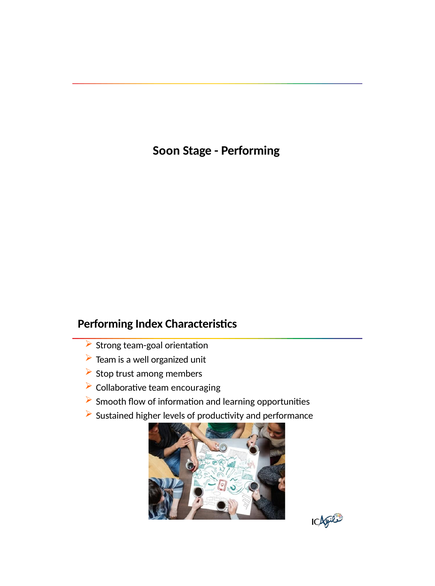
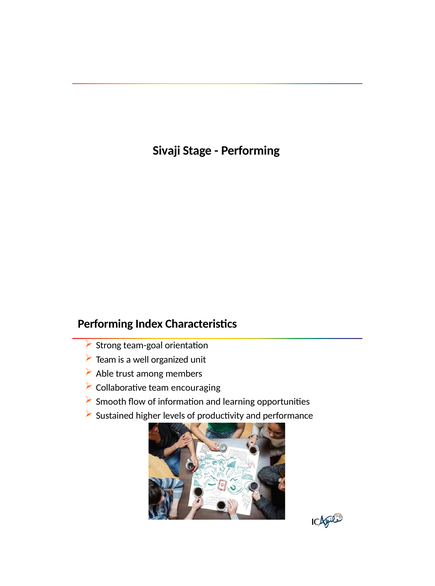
Soon: Soon -> Sivaji (166, 151)
Stop: Stop -> Able (105, 374)
